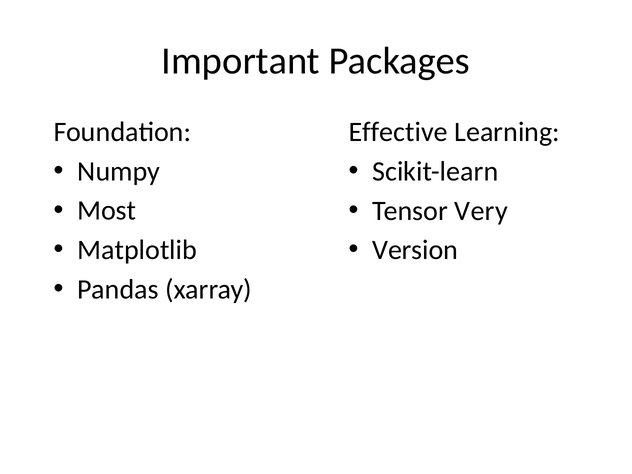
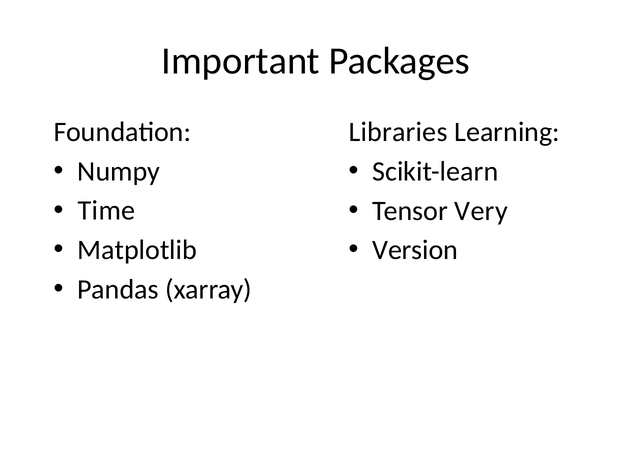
Effective: Effective -> Libraries (398, 132)
Most: Most -> Time (107, 211)
